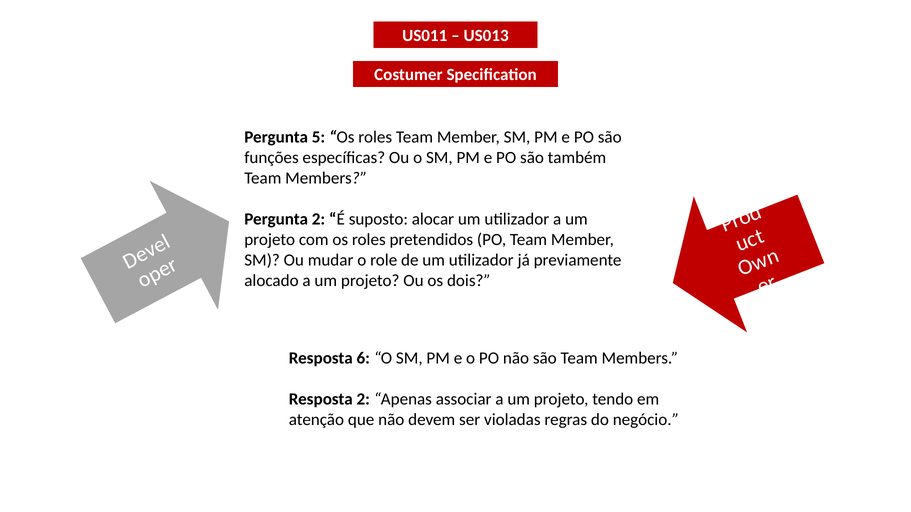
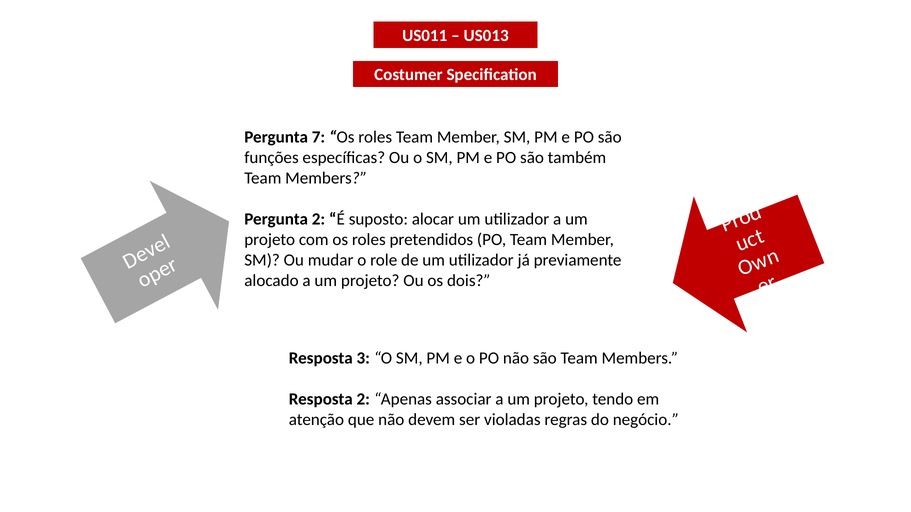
5: 5 -> 7 (318, 137)
6: 6 -> 3 (363, 358)
